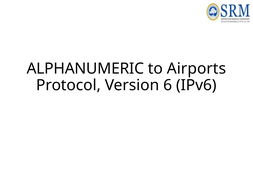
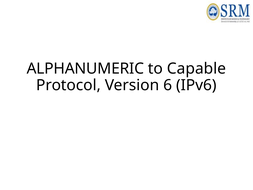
Airports: Airports -> Capable (196, 68)
